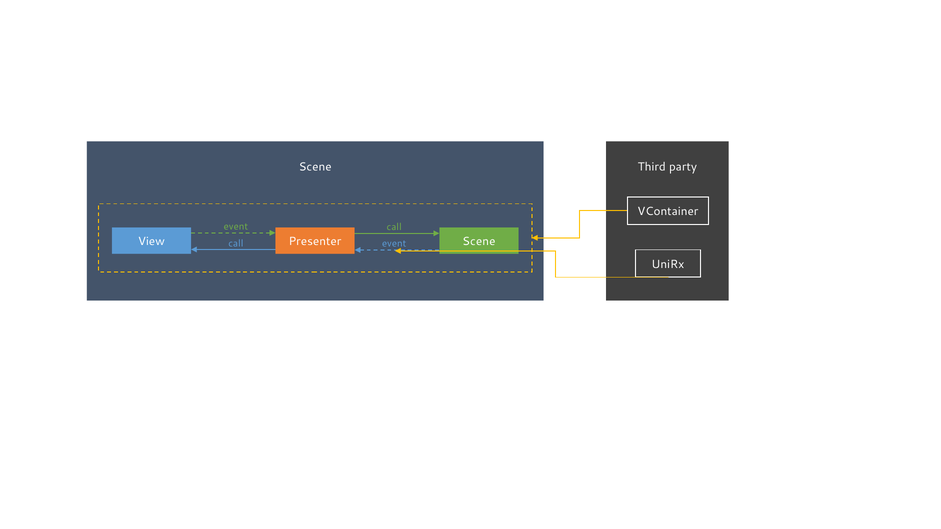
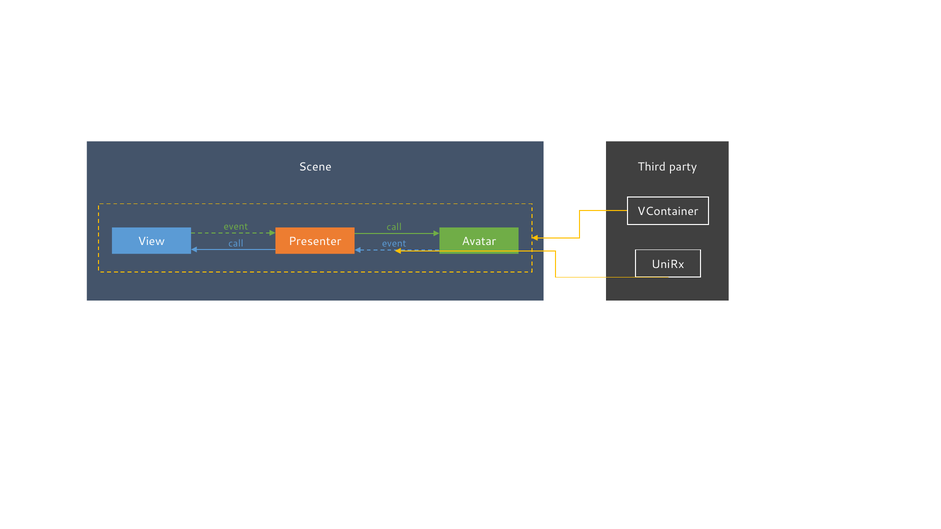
View Scene: Scene -> Avatar (479, 242)
